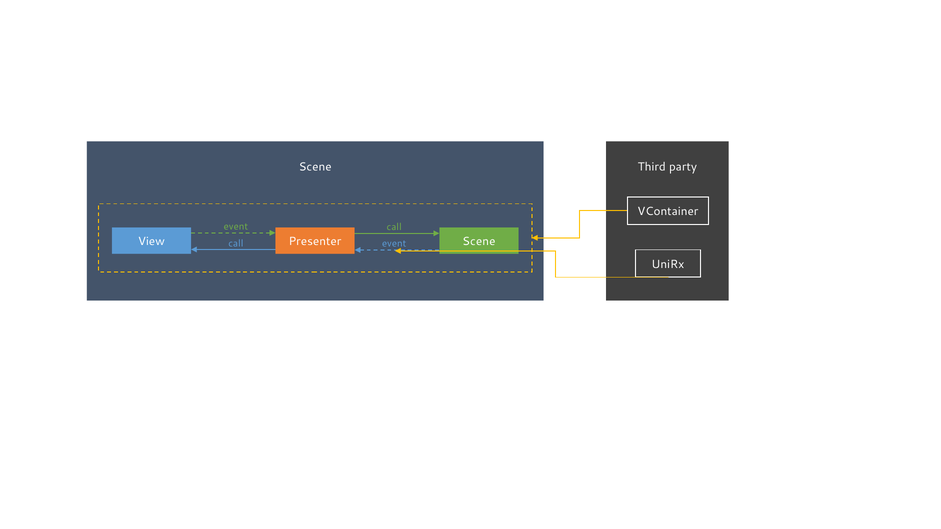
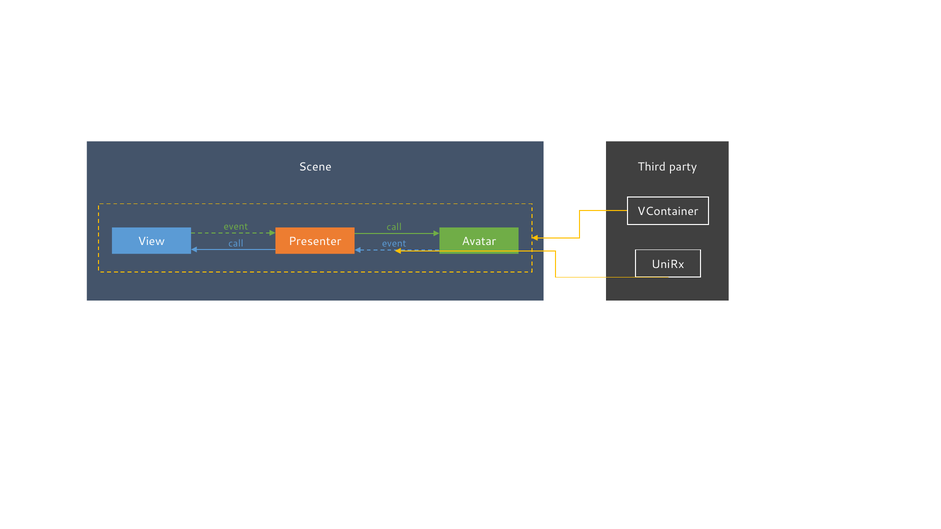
View Scene: Scene -> Avatar (479, 242)
